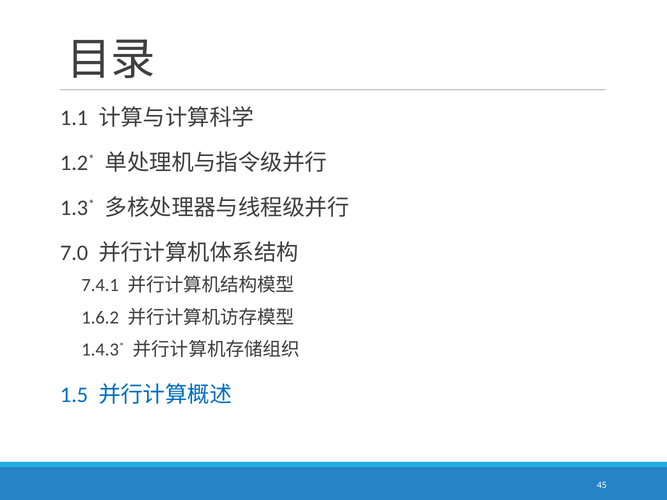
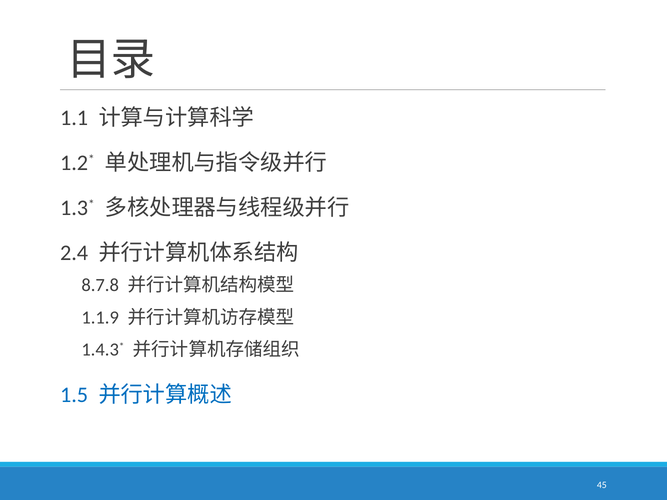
7.0: 7.0 -> 2.4 (74, 253)
7.4.1: 7.4.1 -> 8.7.8 (100, 285)
1.6.2: 1.6.2 -> 1.1.9 (100, 318)
